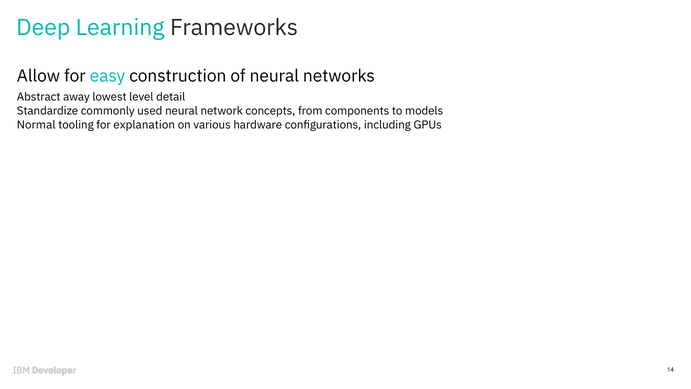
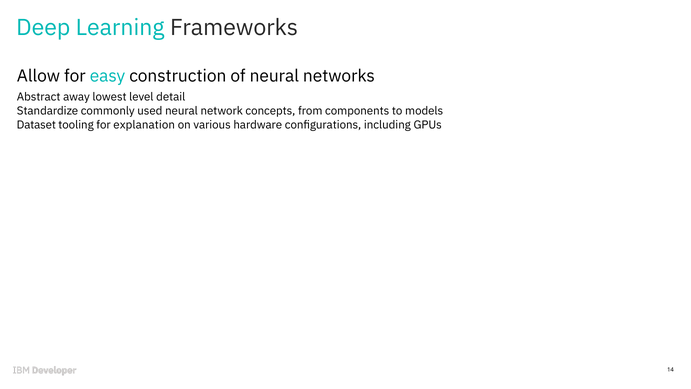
Normal: Normal -> Dataset (36, 125)
